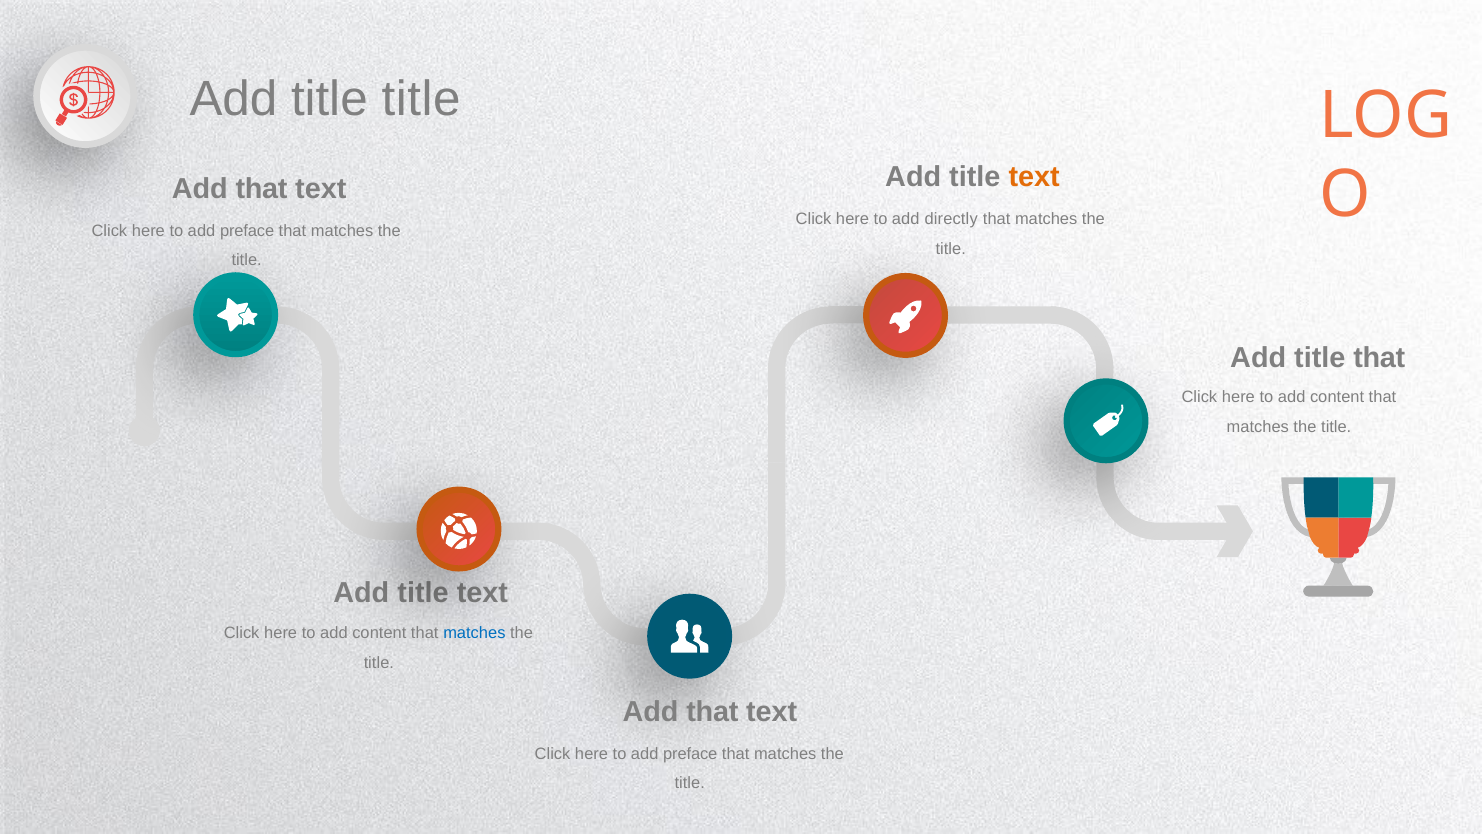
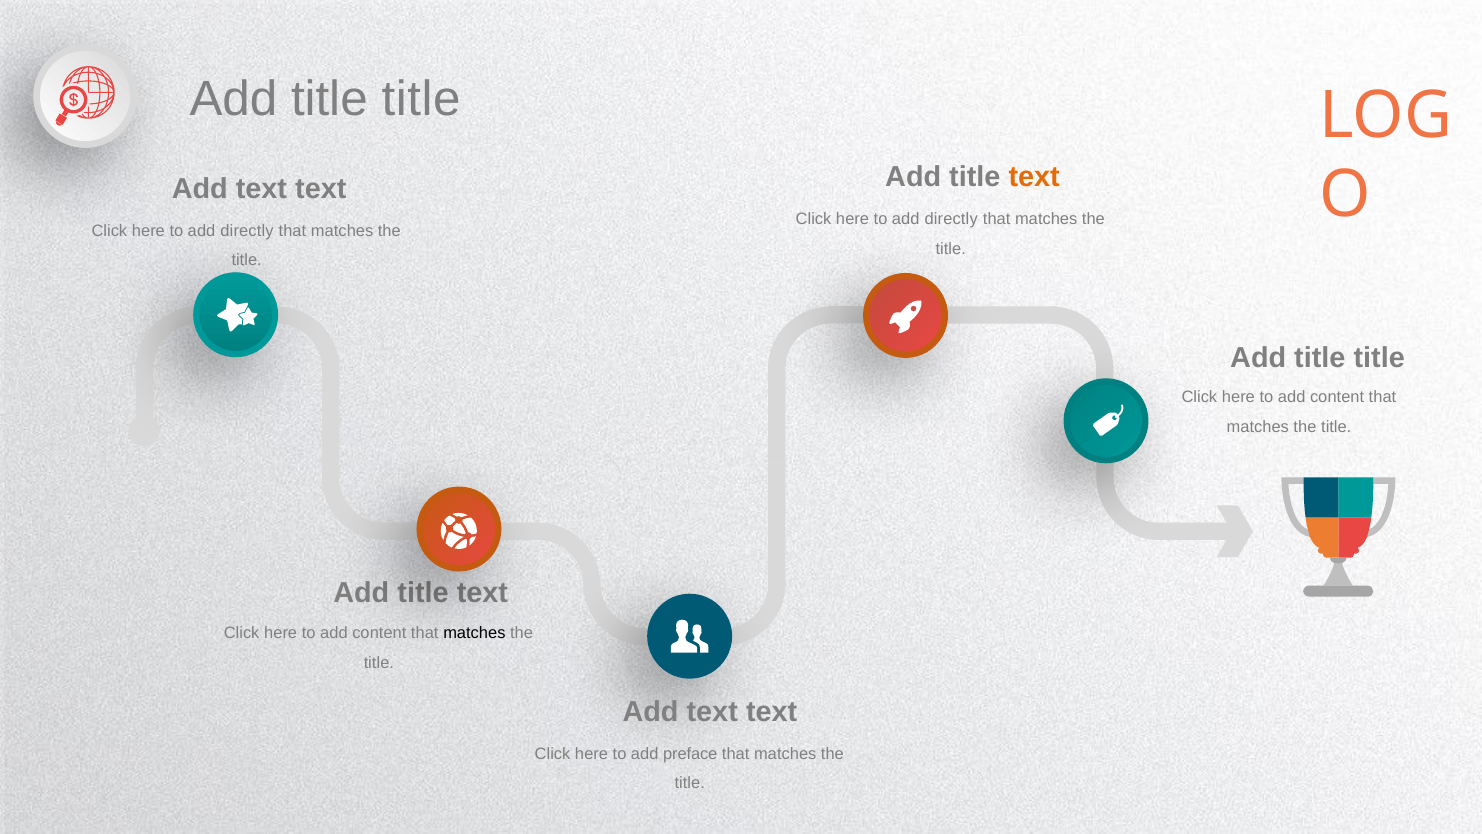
that: that -> text (261, 189)
preface: preface -> directly (247, 231)
that: that -> title (1379, 357)
matches colour: blue -> black (474, 633)
that: that -> text (712, 712)
